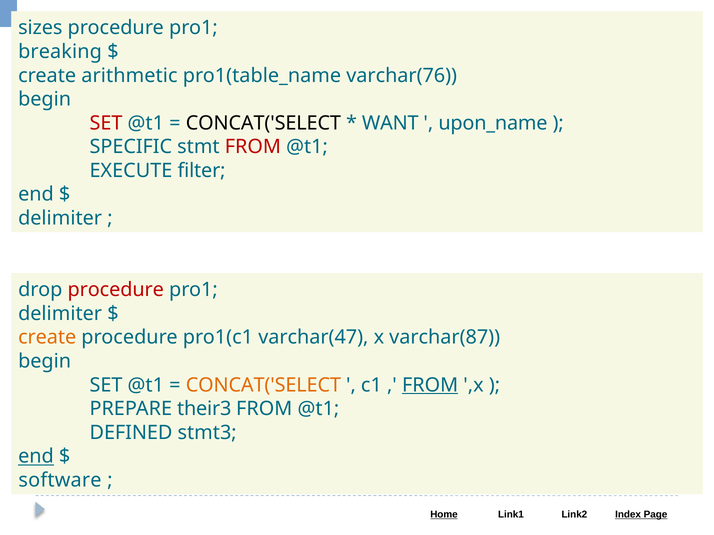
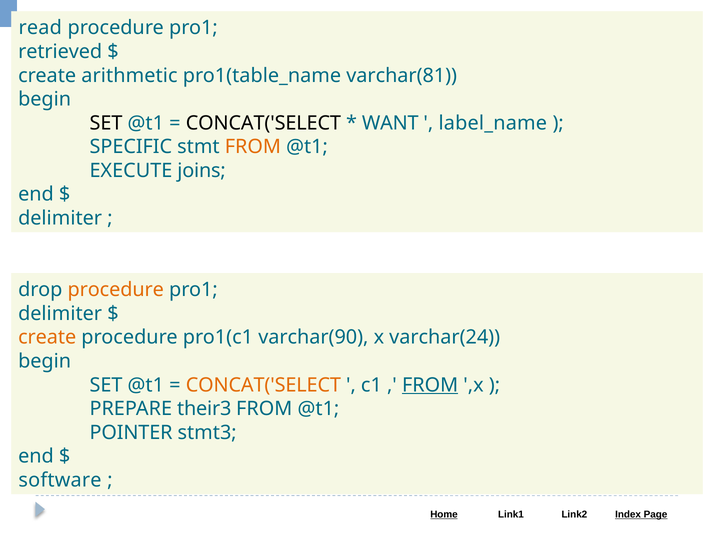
sizes: sizes -> read (40, 28)
breaking: breaking -> retrieved (60, 52)
varchar(76: varchar(76 -> varchar(81 (402, 76)
SET colour: red -> black (106, 123)
upon_name: upon_name -> label_name (493, 123)
FROM colour: red -> orange (253, 147)
filter: filter -> joins (202, 171)
procedure colour: red -> orange (116, 290)
varchar(47: varchar(47 -> varchar(90 (313, 338)
varchar(87: varchar(87 -> varchar(24 (445, 338)
DEFINED: DEFINED -> POINTER (131, 433)
end underline: present -> none (36, 457)
